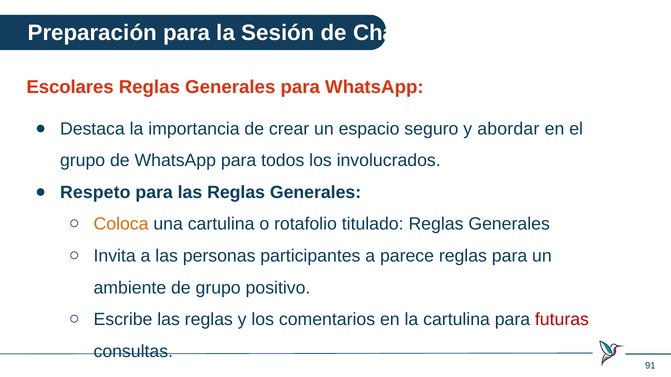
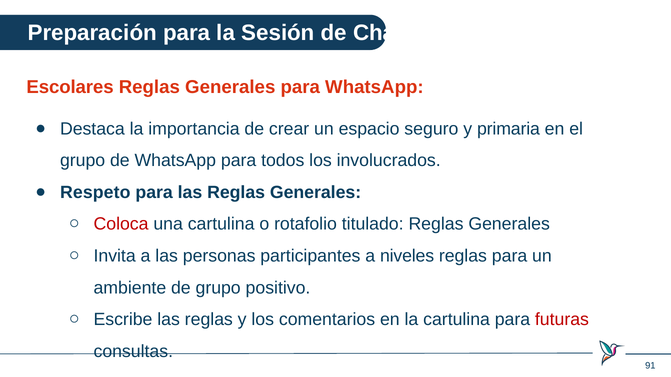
abordar: abordar -> primaria (508, 129)
Coloca colour: orange -> red (121, 224)
parece: parece -> niveles (407, 256)
